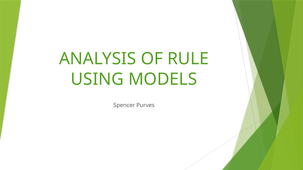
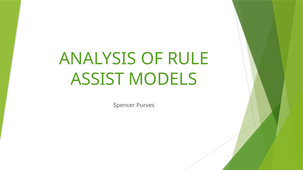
USING: USING -> ASSIST (97, 79)
